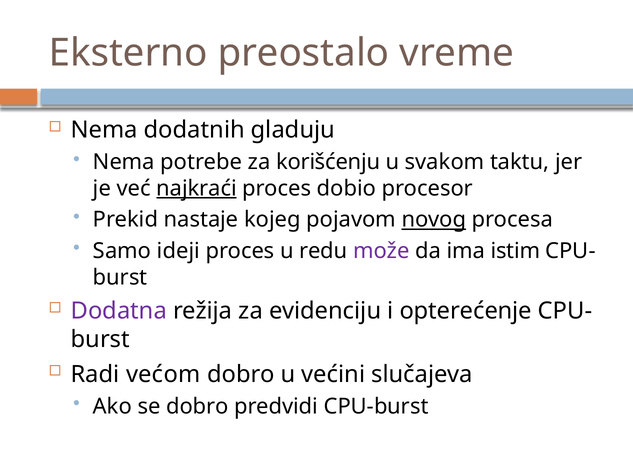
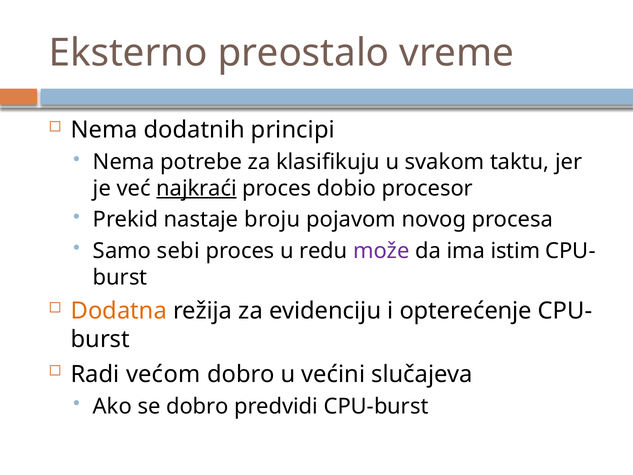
gladuju: gladuju -> principi (293, 130)
korišćenju: korišćenju -> klasifikuju (328, 162)
kojeg: kojeg -> broju (272, 220)
novog underline: present -> none (434, 220)
ideji: ideji -> sebi (178, 251)
Dodatna colour: purple -> orange (119, 311)
